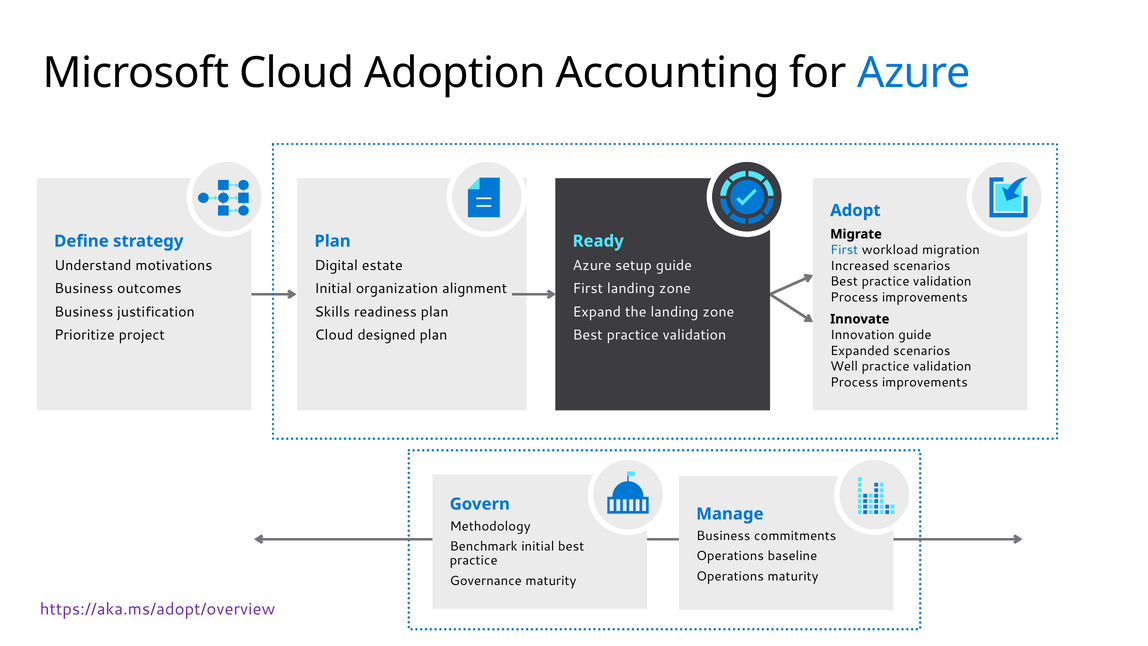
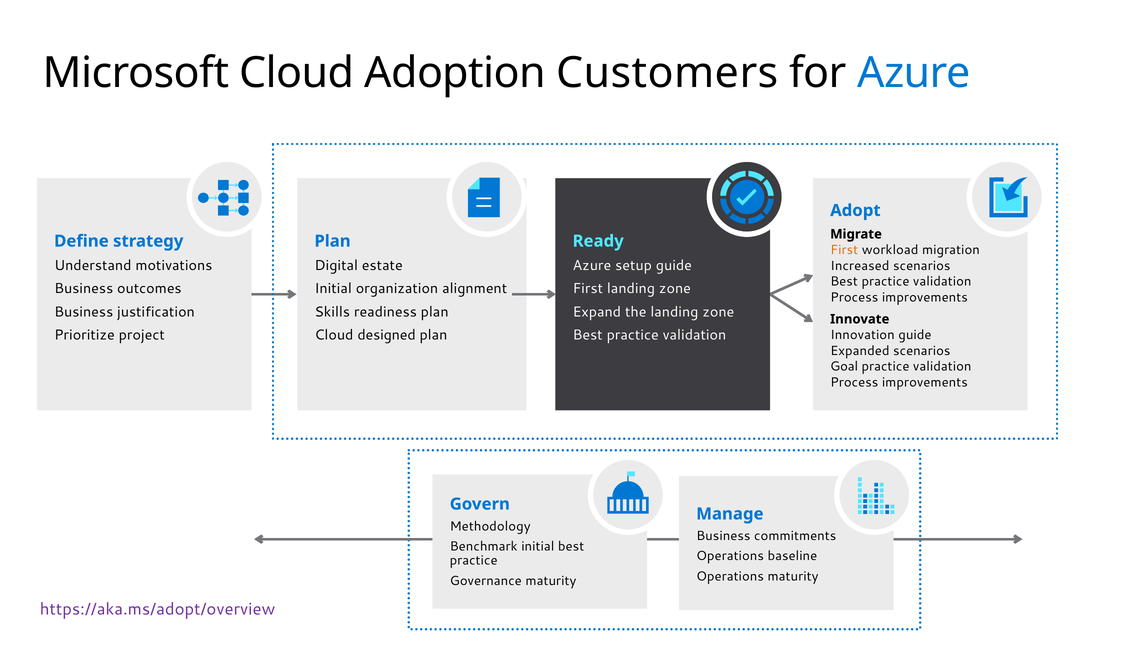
Accounting: Accounting -> Customers (667, 73)
First colour: blue -> orange (844, 250)
Well: Well -> Goal (844, 366)
